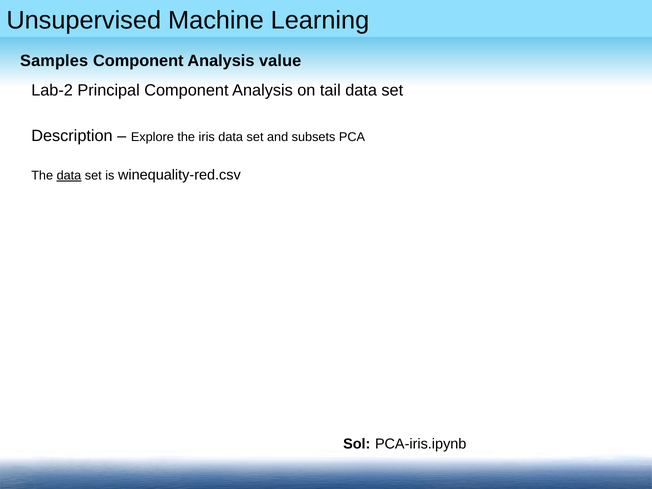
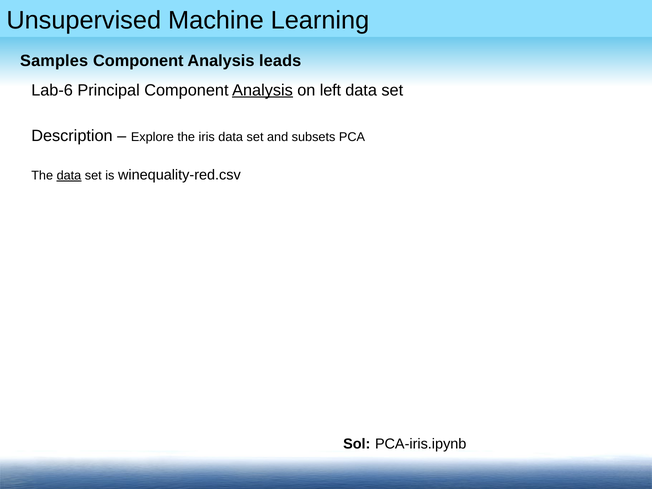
value: value -> leads (280, 61)
Lab-2: Lab-2 -> Lab-6 (52, 90)
Analysis underline: none -> present (263, 90)
tail: tail -> left (330, 90)
